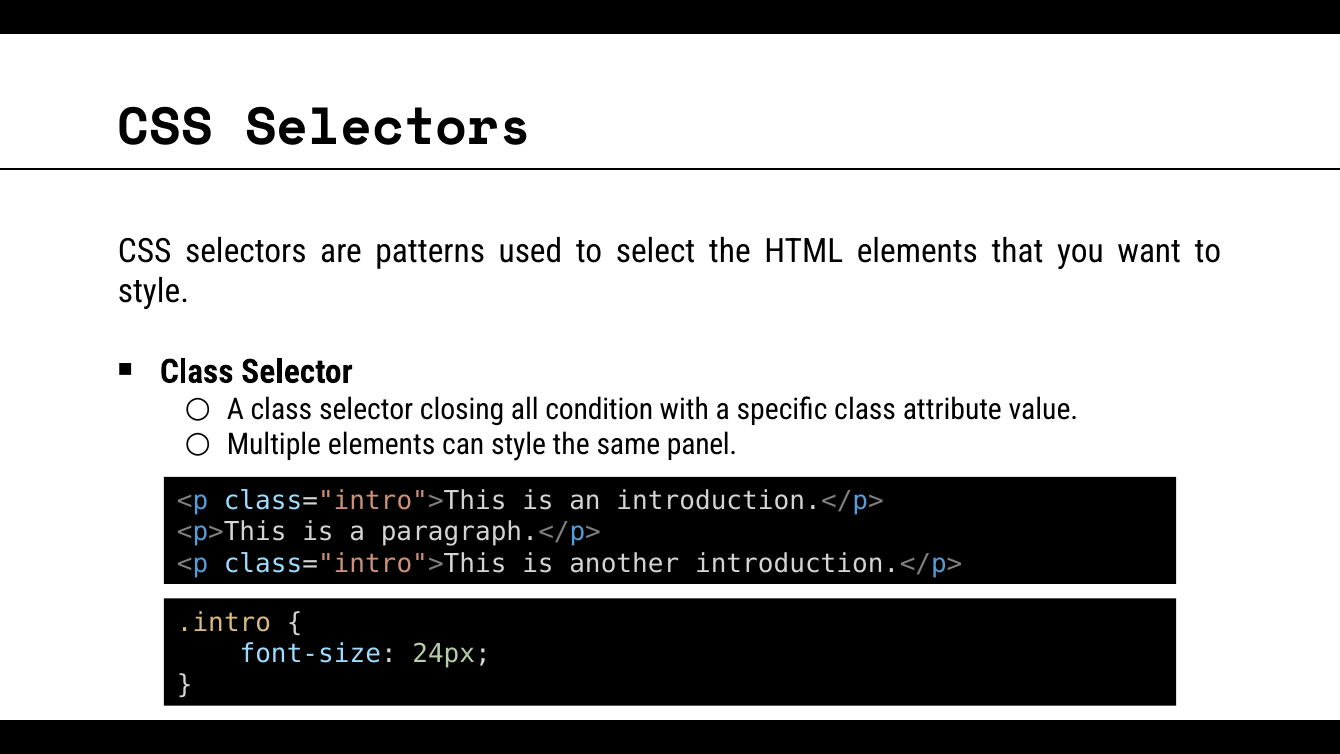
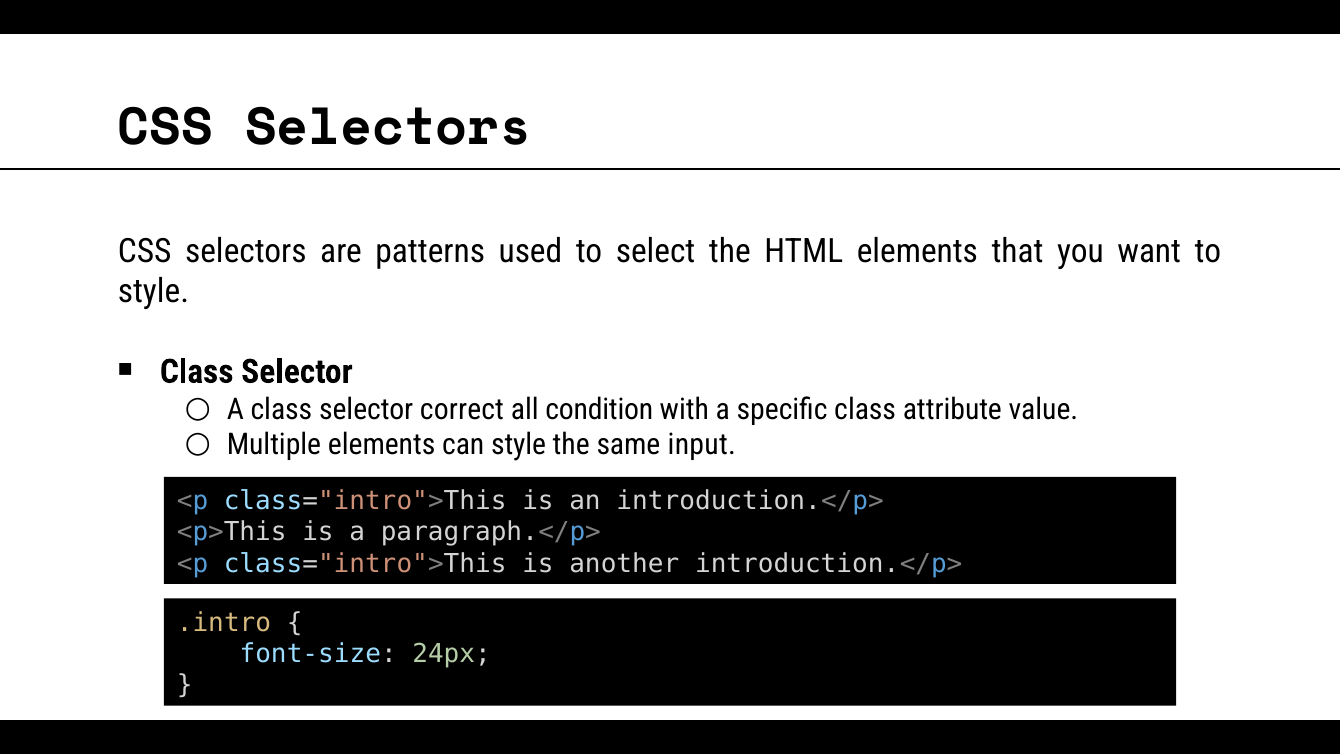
closing: closing -> correct (462, 409)
panel: panel -> input (702, 445)
